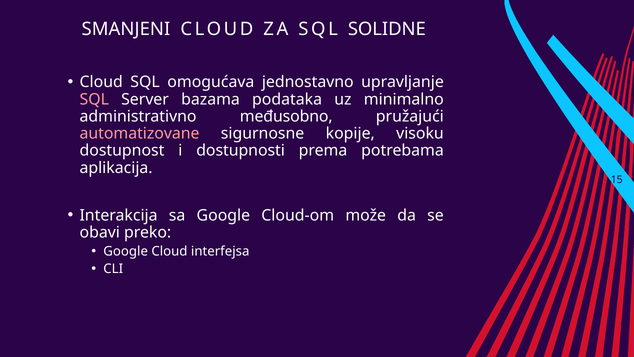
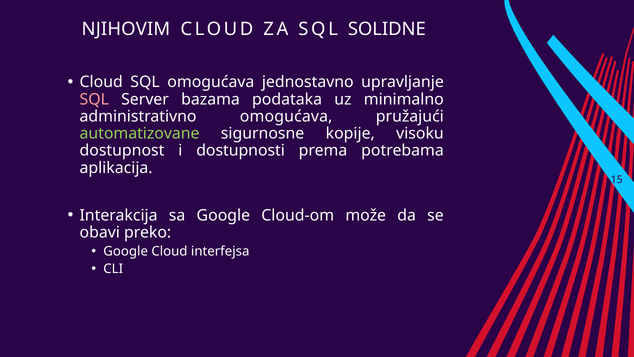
SMANJENI: SMANJENI -> NJIHOVIM (126, 29)
administrativno međusobno: međusobno -> omogućava (286, 116)
automatizovane colour: pink -> light green (140, 133)
